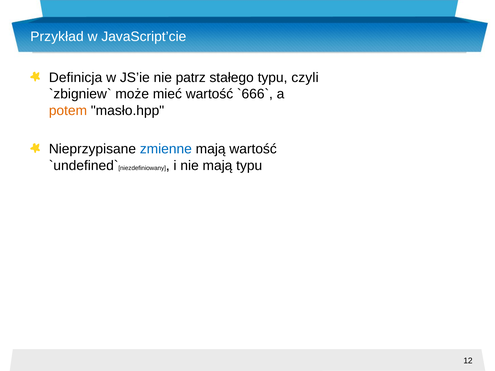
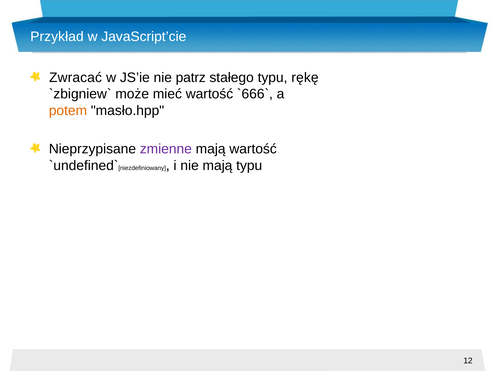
Definicja: Definicja -> Zwracać (76, 78)
czyli: czyli -> rękę (305, 78)
zmienne colour: blue -> purple (166, 149)
